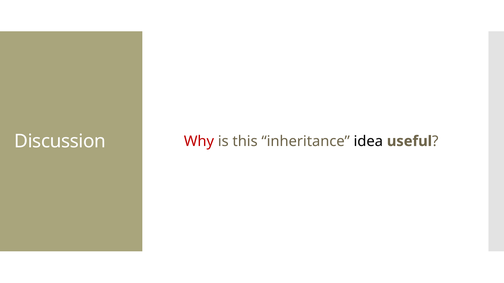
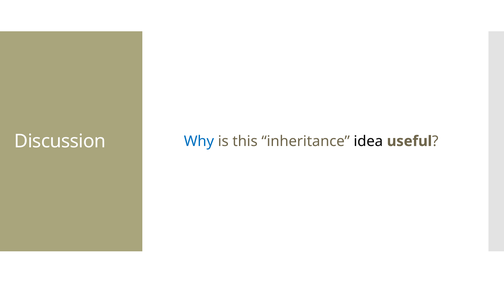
Why colour: red -> blue (199, 141)
